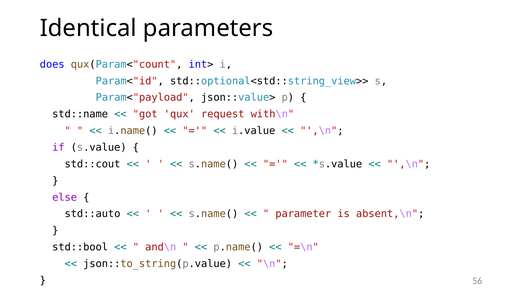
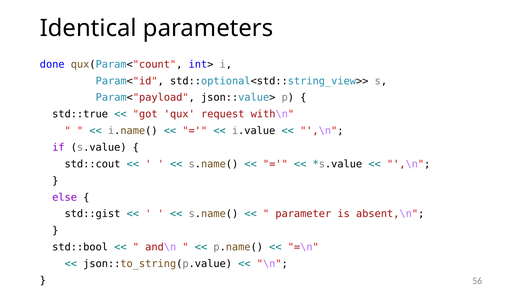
does: does -> done (52, 64)
std::name: std::name -> std::true (80, 114)
std::auto: std::auto -> std::gist (93, 214)
